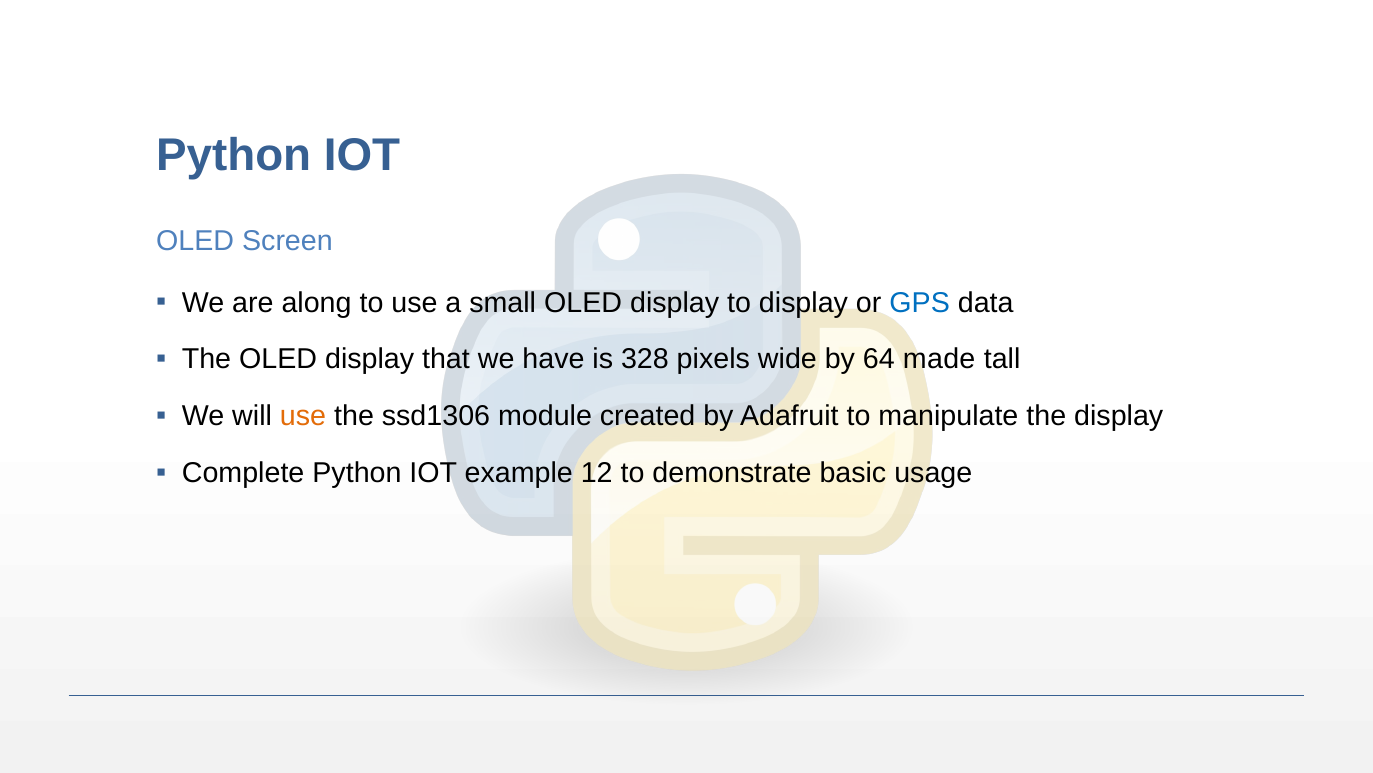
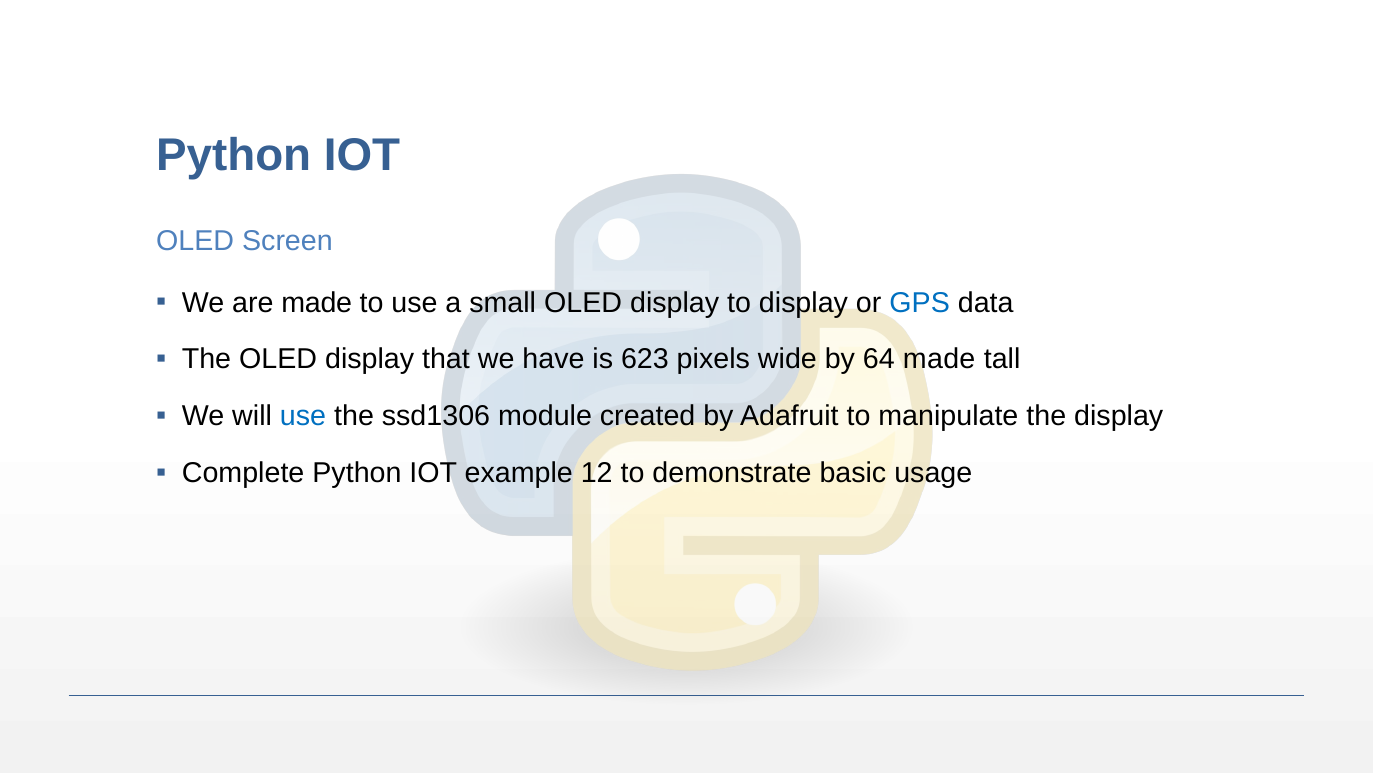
are along: along -> made (317, 302)
328: 328 -> 623 (645, 359)
use colour: orange -> blue (303, 416)
